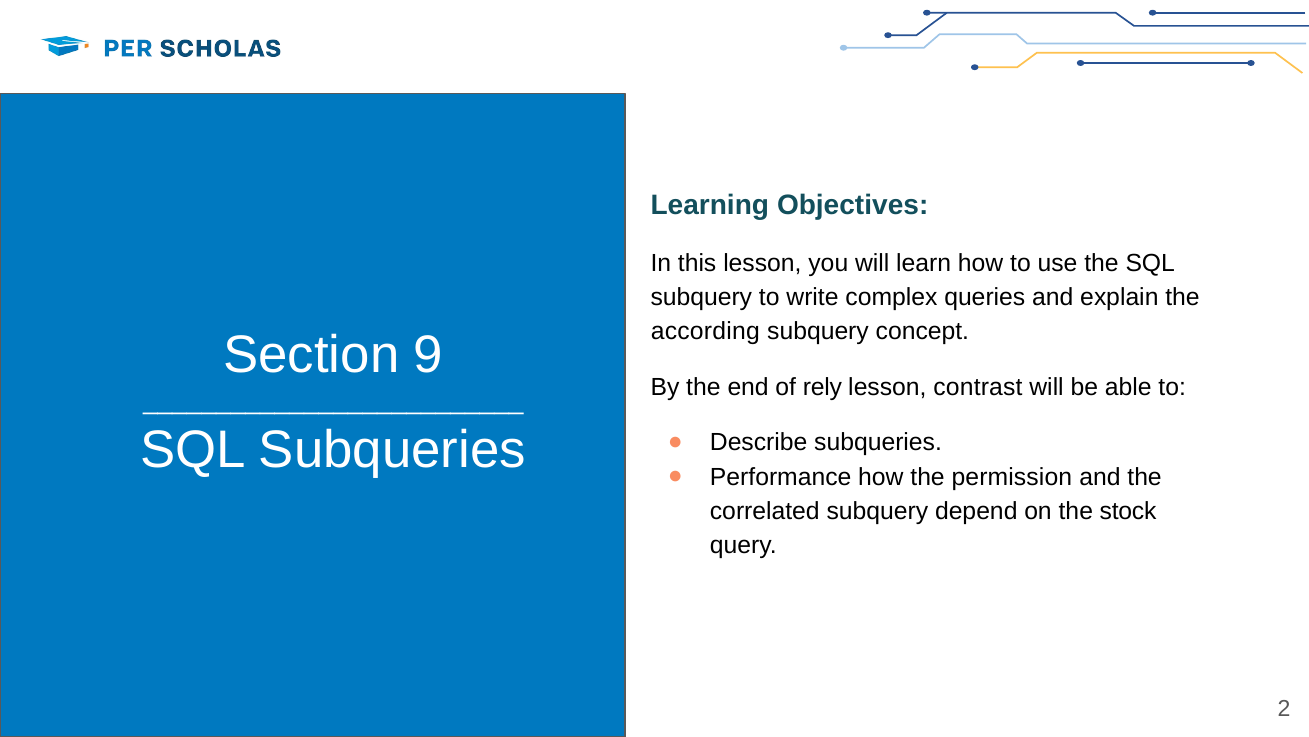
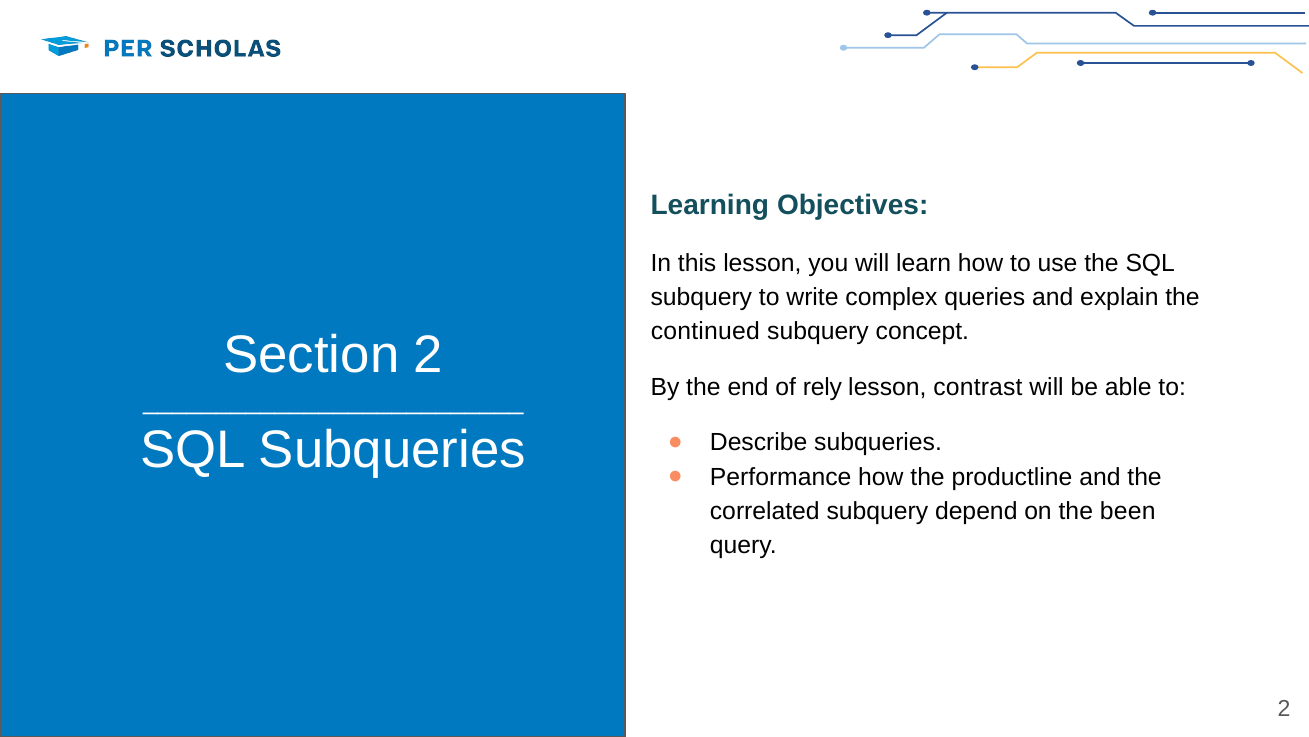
according: according -> continued (705, 331)
Section 9: 9 -> 2 (429, 355)
permission: permission -> productline (1012, 476)
stock: stock -> been (1128, 511)
